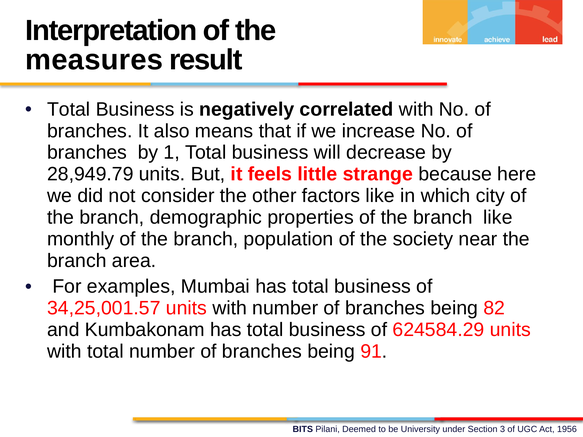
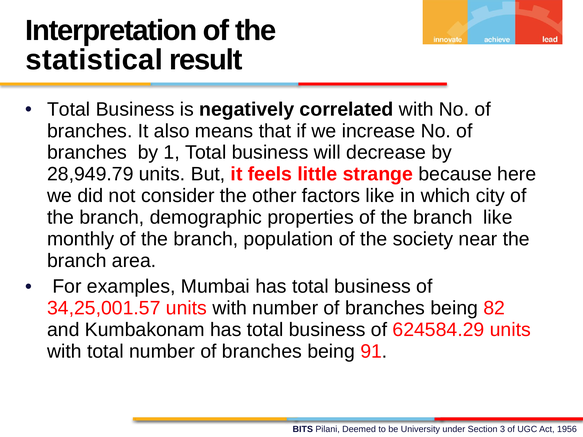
measures: measures -> statistical (94, 60)
